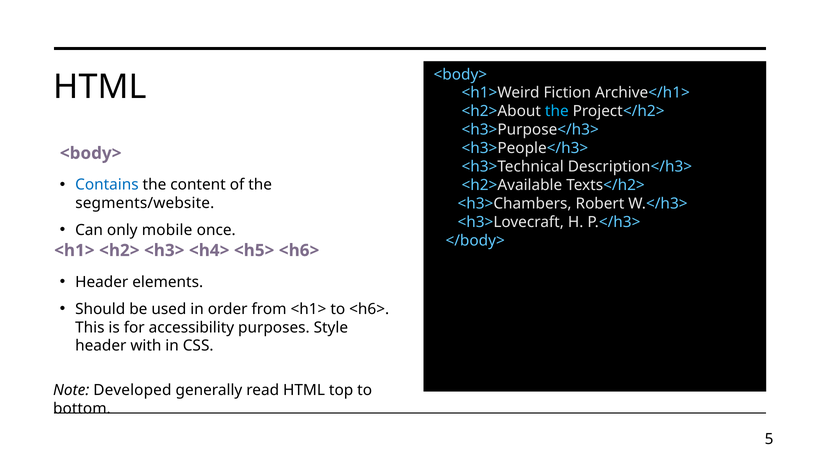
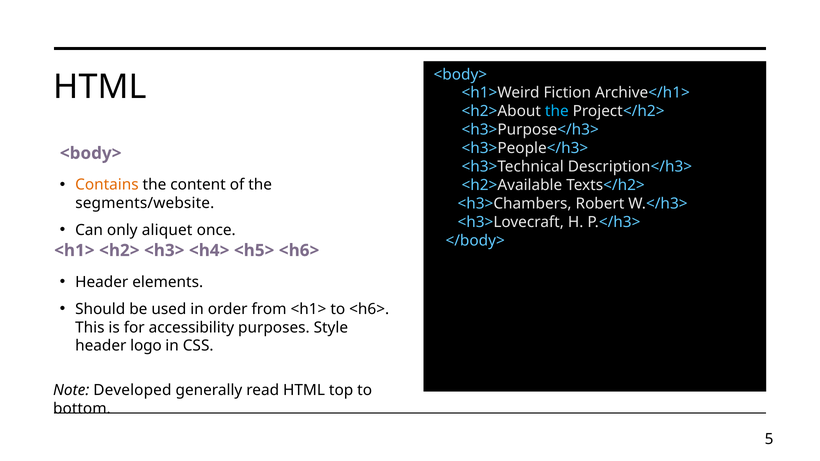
Contains colour: blue -> orange (107, 185)
mobile: mobile -> aliquet (167, 230)
with: with -> logo (146, 346)
